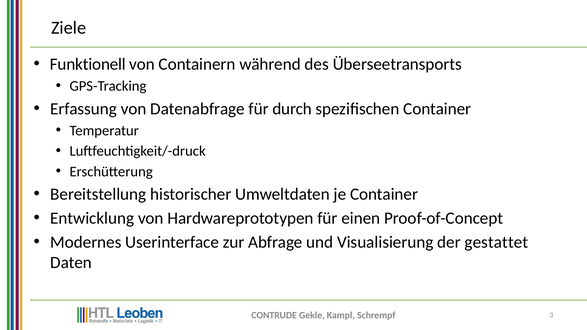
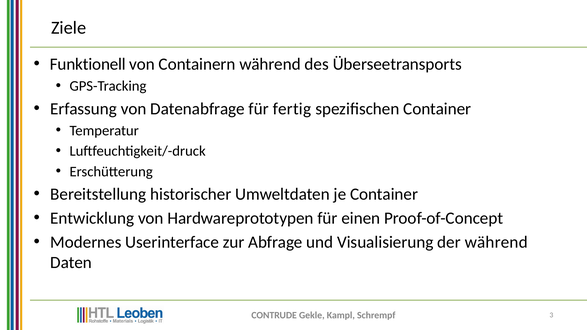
durch: durch -> fertig (292, 109)
der gestattet: gestattet -> während (496, 242)
